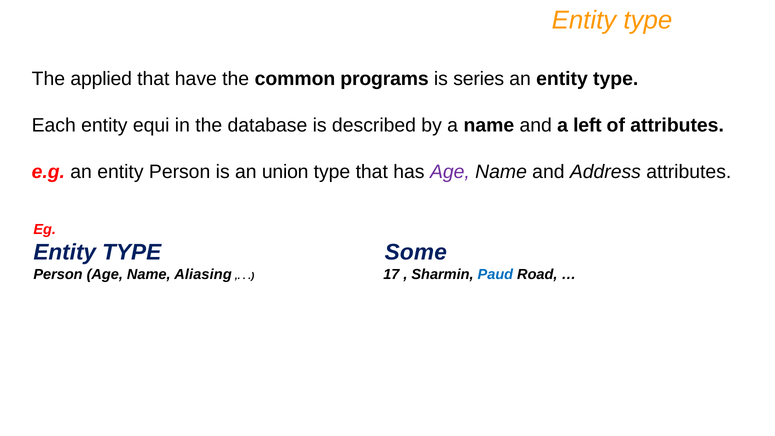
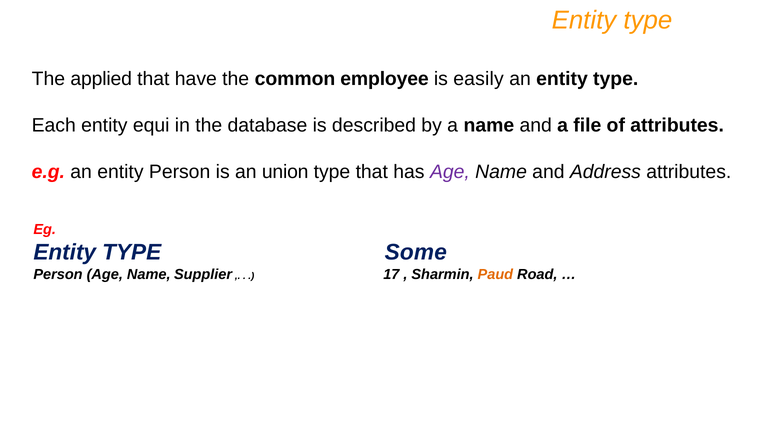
programs: programs -> employee (385, 79)
series: series -> easily (478, 79)
left: left -> file (587, 125)
Aliasing: Aliasing -> Supplier (203, 274)
Paud colour: blue -> orange (495, 274)
